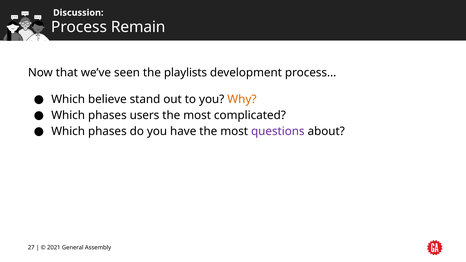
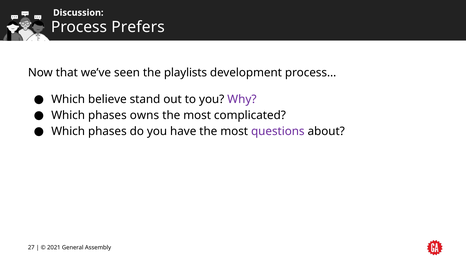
Remain: Remain -> Prefers (138, 27)
Why colour: orange -> purple (242, 99)
users: users -> owns (144, 115)
